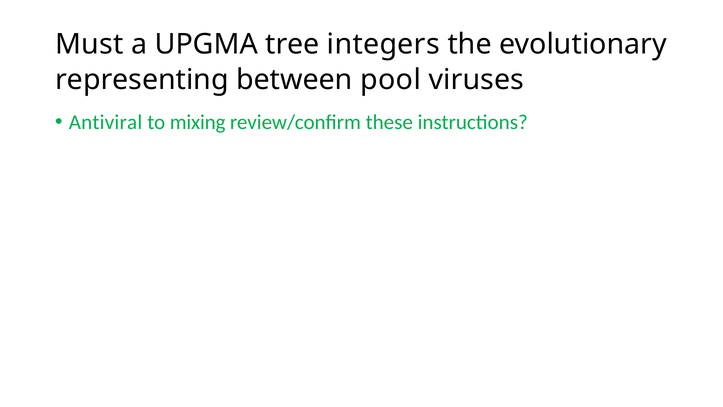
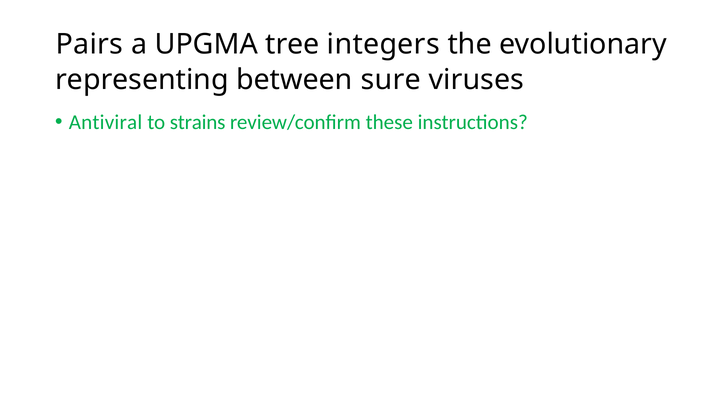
Must: Must -> Pairs (89, 44)
pool: pool -> sure (391, 80)
mixing: mixing -> strains (198, 122)
